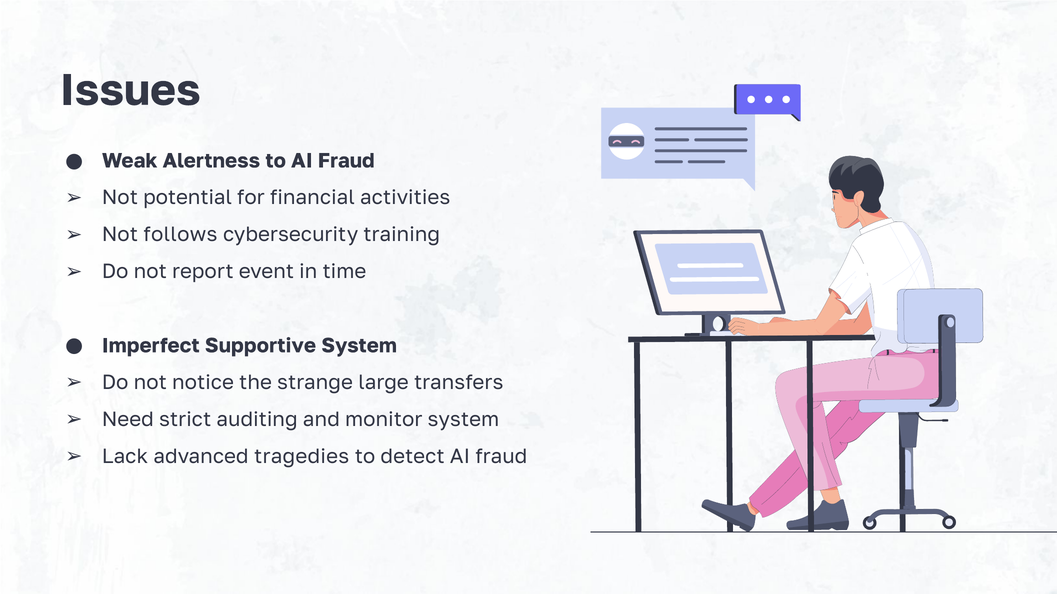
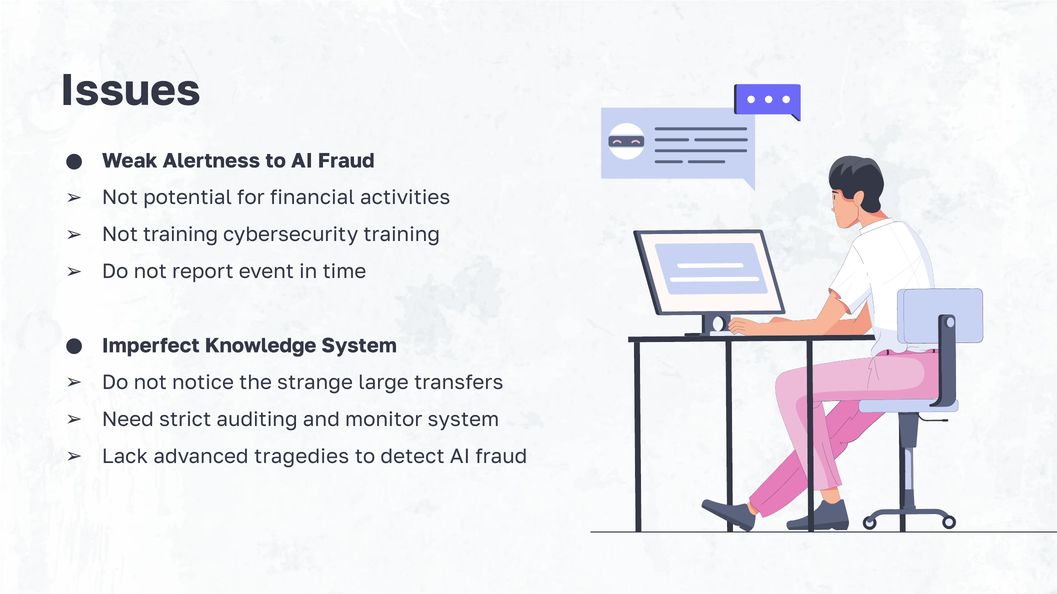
Not follows: follows -> training (181, 235)
Supportive: Supportive -> Knowledge (261, 346)
